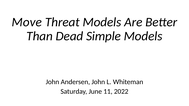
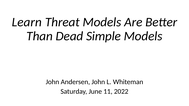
Move: Move -> Learn (27, 22)
